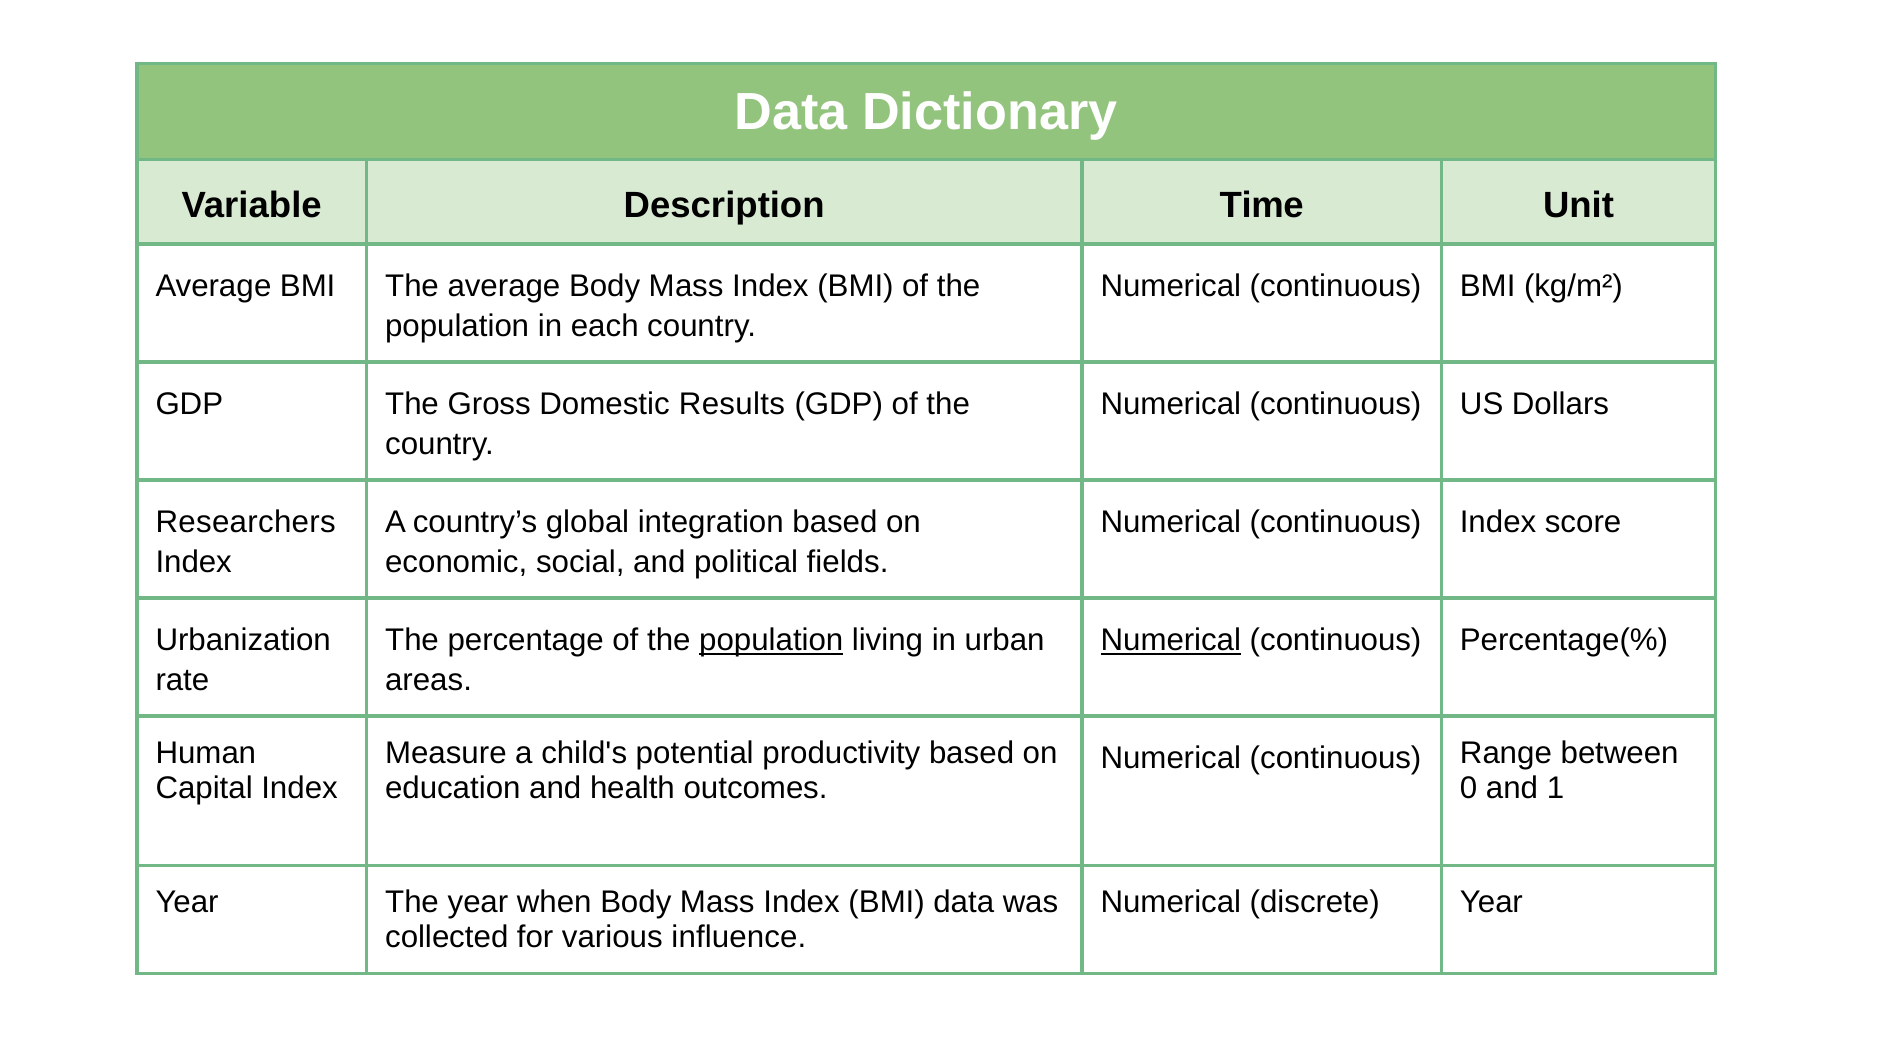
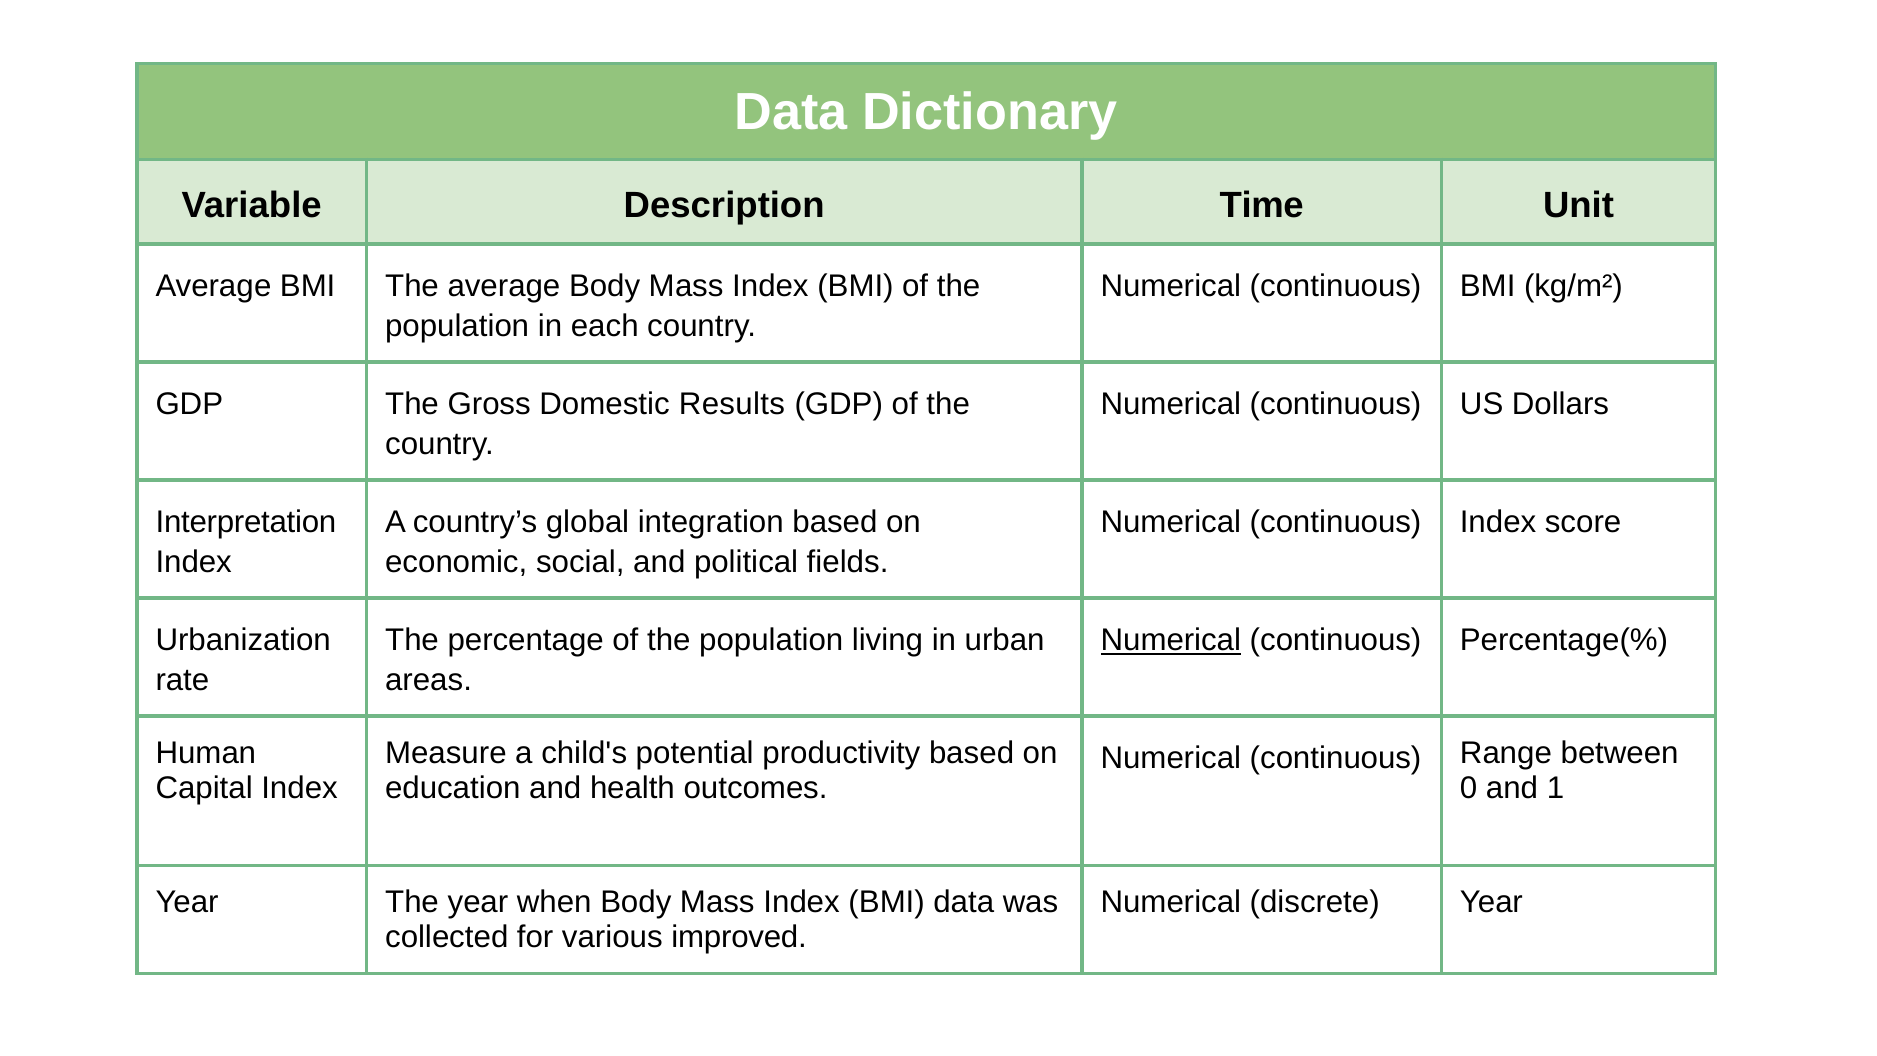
Researchers: Researchers -> Interpretation (246, 522)
population underline: present -> none (771, 640)
influence: influence -> improved (739, 937)
